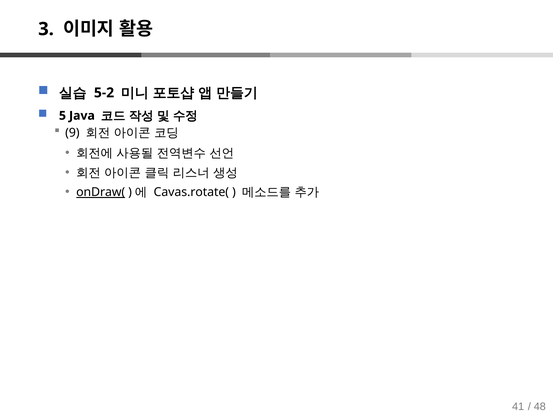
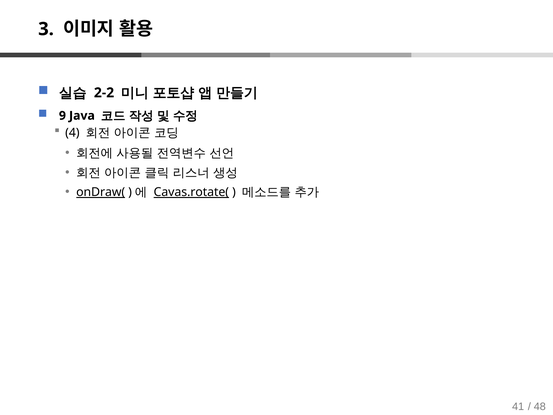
5-2: 5-2 -> 2-2 (104, 93)
5: 5 -> 9 (62, 116)
9: 9 -> 4 (72, 133)
Cavas.rotate( underline: none -> present (191, 192)
